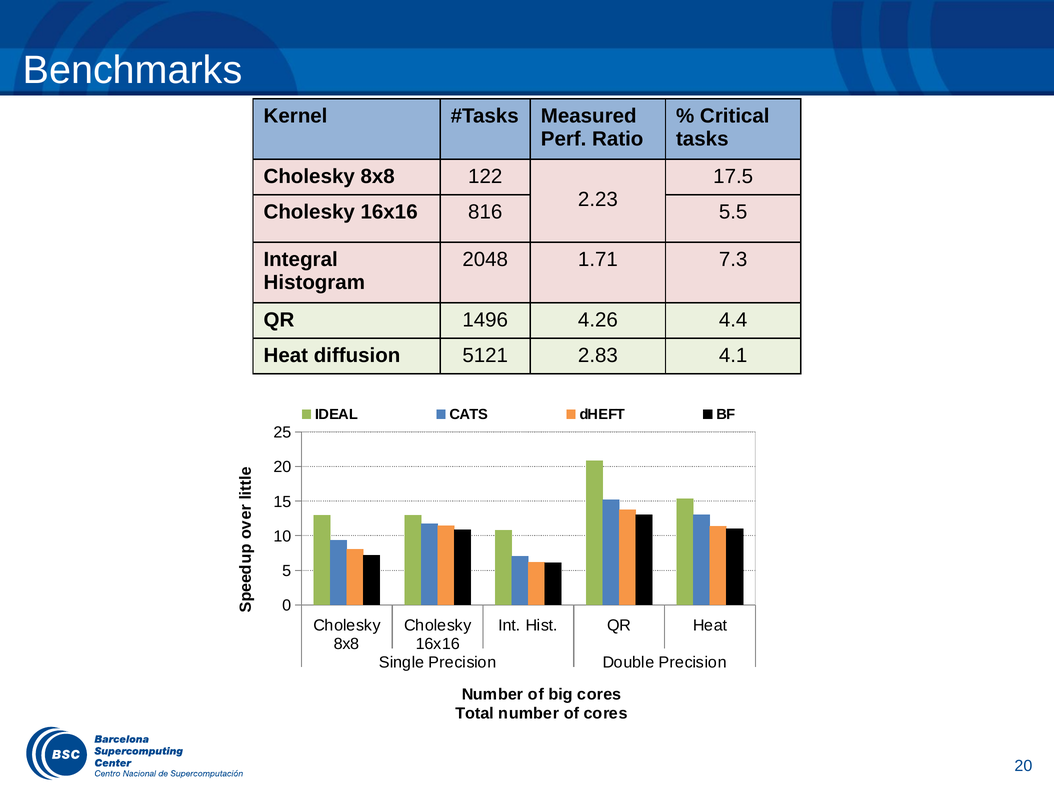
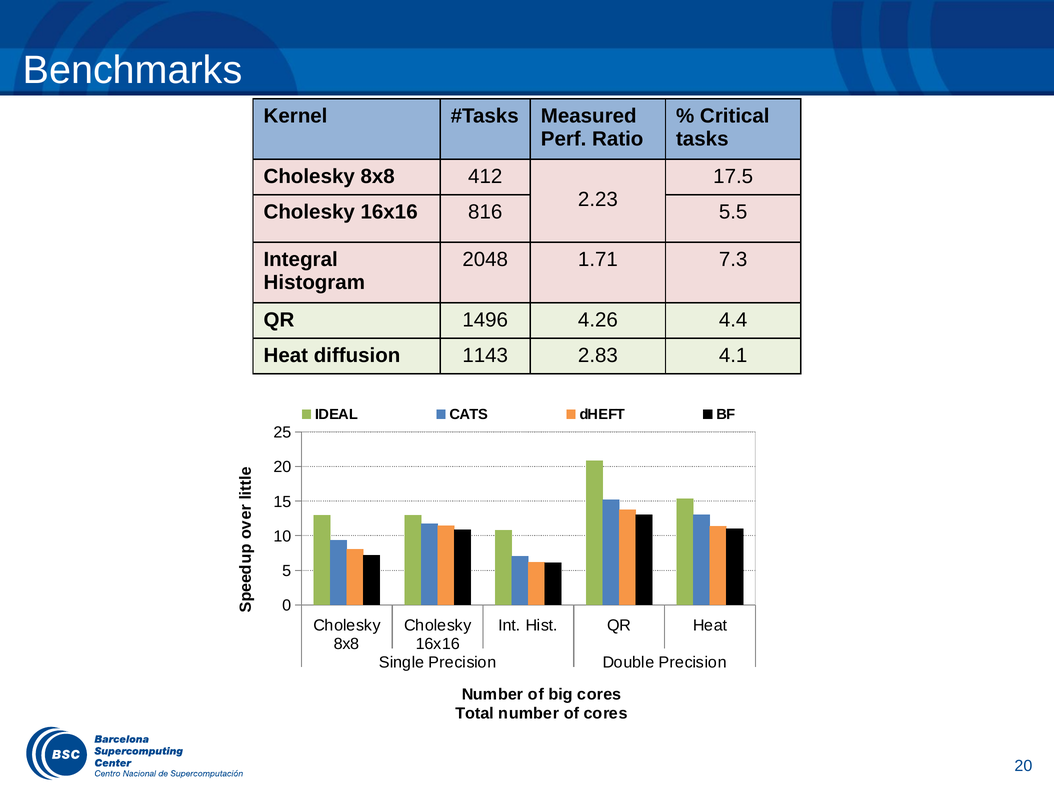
122: 122 -> 412 (485, 176)
5121: 5121 -> 1143 (485, 356)
